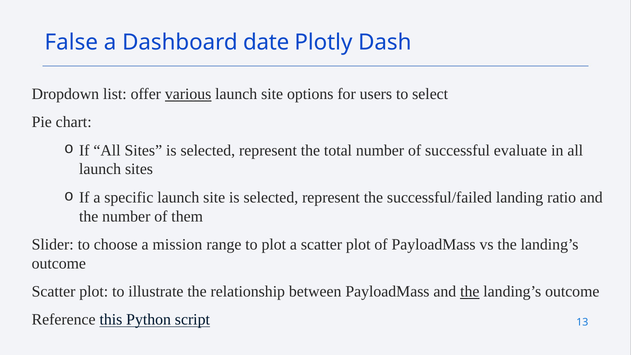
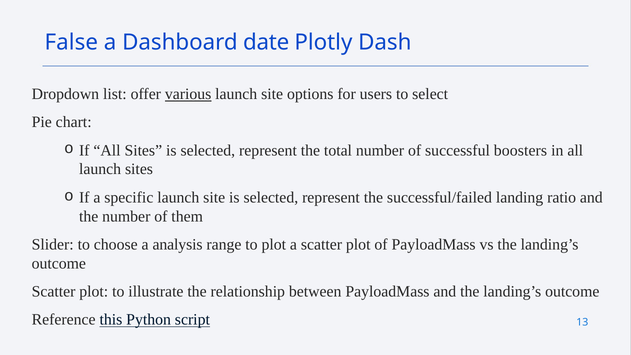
evaluate: evaluate -> boosters (520, 150)
mission: mission -> analysis (178, 244)
the underline: present -> none (470, 292)
